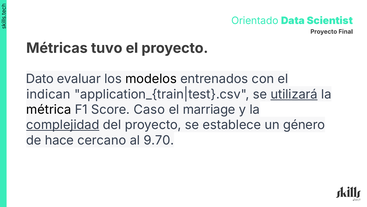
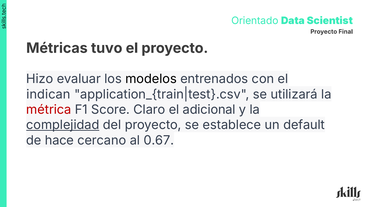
Dato: Dato -> Hizo (40, 79)
utilizará underline: present -> none (294, 94)
métrica colour: black -> red (49, 109)
Caso: Caso -> Claro (149, 109)
marriage: marriage -> adicional (209, 109)
género: género -> default (304, 125)
9.70: 9.70 -> 0.67 (159, 140)
